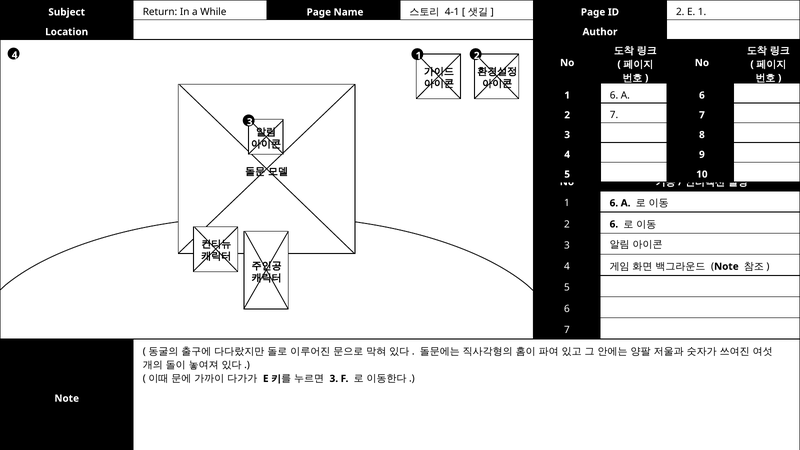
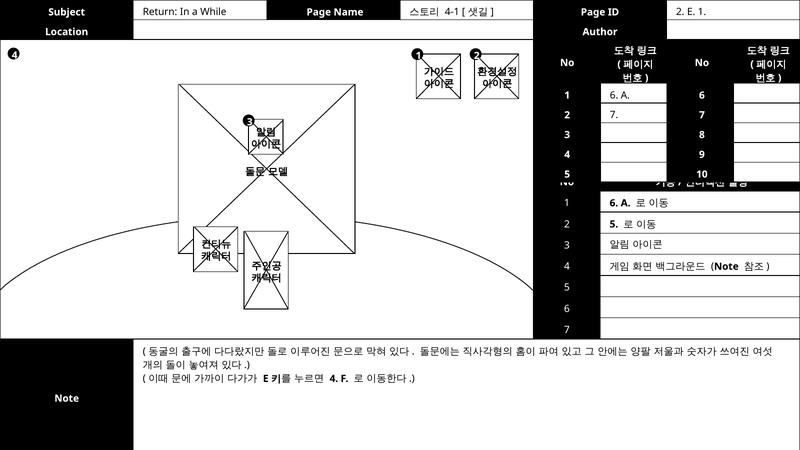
2 6: 6 -> 5 (614, 224)
3: 3 -> 4 (334, 379)
